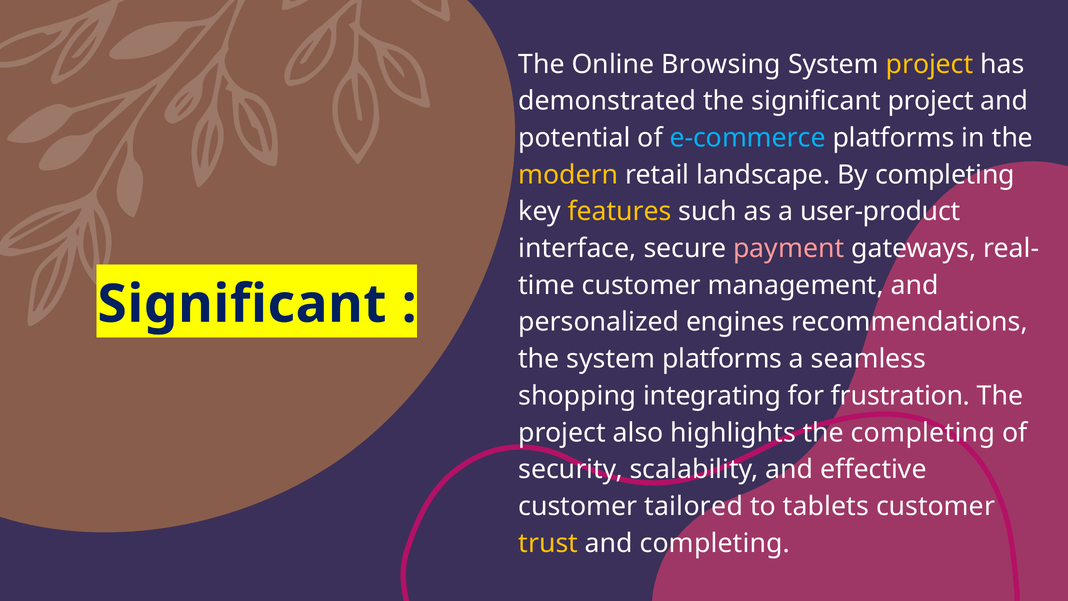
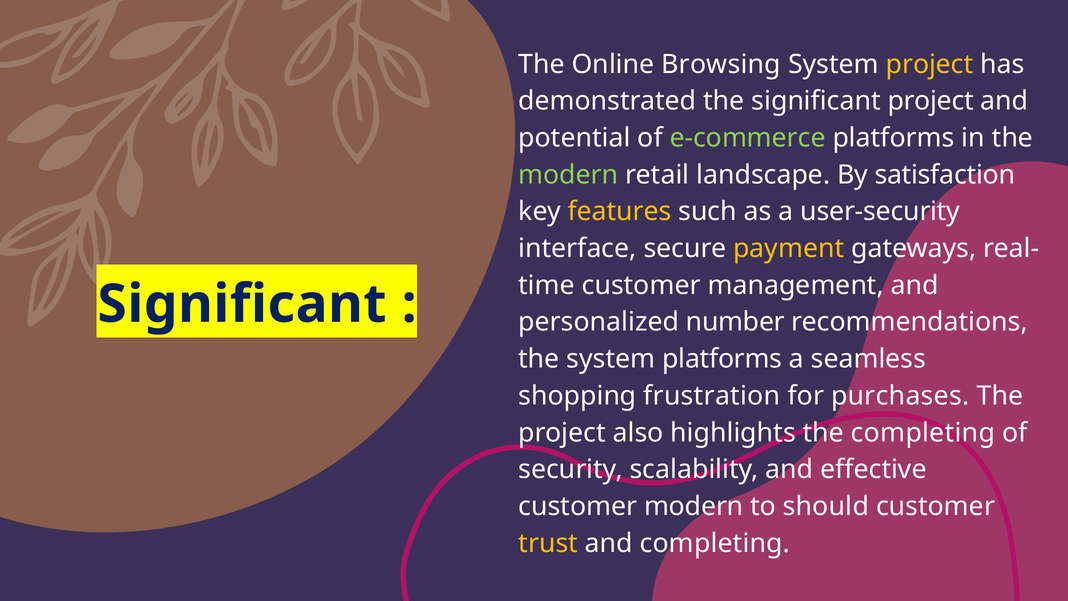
e-commerce colour: light blue -> light green (748, 138)
modern colour: yellow -> light green (568, 175)
By completing: completing -> satisfaction (945, 175)
user-product: user-product -> user-security (880, 212)
payment colour: pink -> yellow (789, 248)
engines: engines -> number (735, 322)
integrating: integrating -> frustration (712, 396)
frustration: frustration -> purchases (900, 396)
customer tailored: tailored -> modern (694, 506)
tablets: tablets -> should (826, 506)
